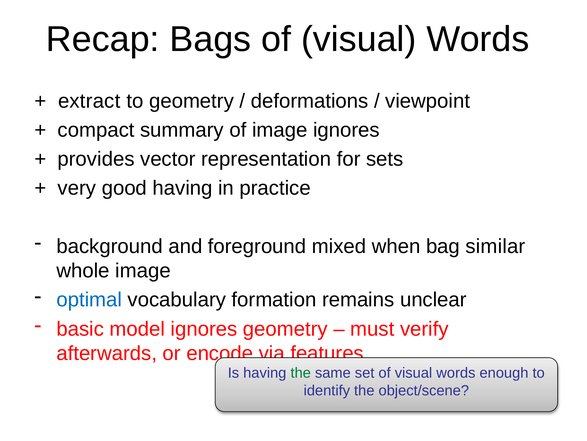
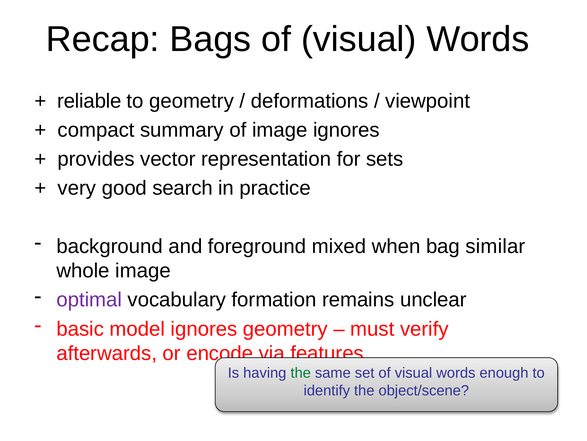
extract: extract -> reliable (89, 101)
good having: having -> search (183, 188)
optimal colour: blue -> purple (89, 299)
